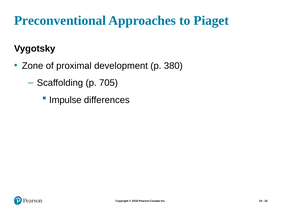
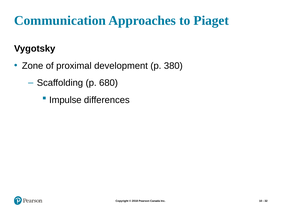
Preconventional: Preconventional -> Communication (60, 20)
705: 705 -> 680 (109, 83)
